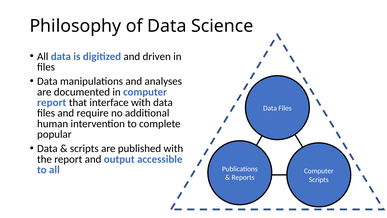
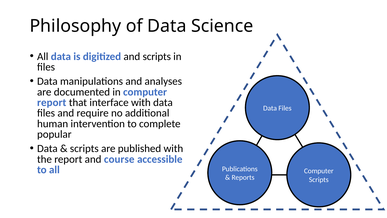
and driven: driven -> scripts (157, 56)
output: output -> course (119, 159)
